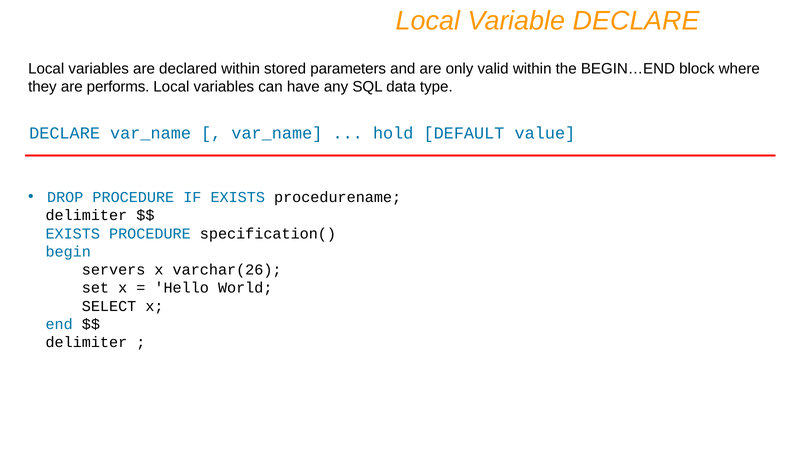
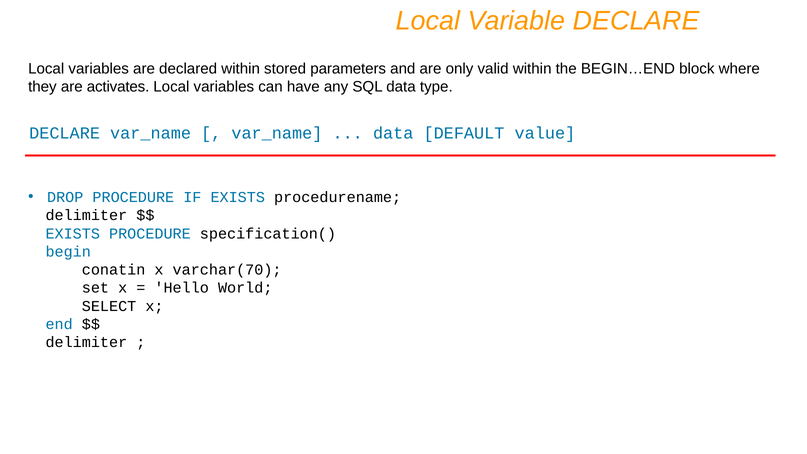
performs: performs -> activates (118, 87)
hold: hold -> data (393, 133)
servers: servers -> conatin (114, 270)
varchar(26: varchar(26 -> varchar(70 (227, 270)
